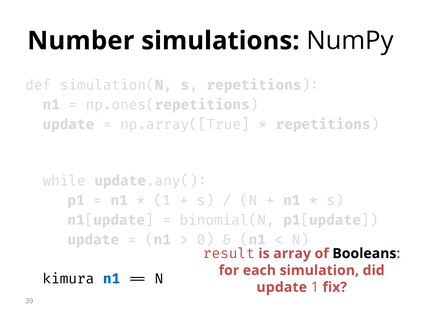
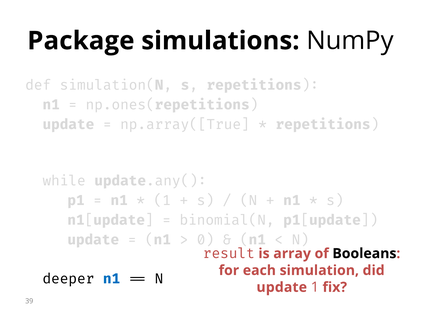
Number: Number -> Package (81, 41)
kimura: kimura -> deeper (68, 279)
